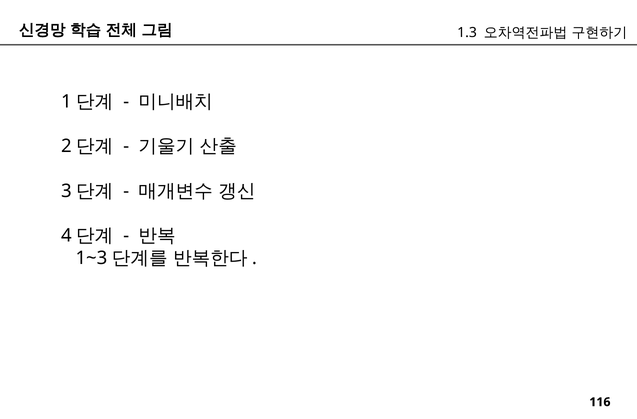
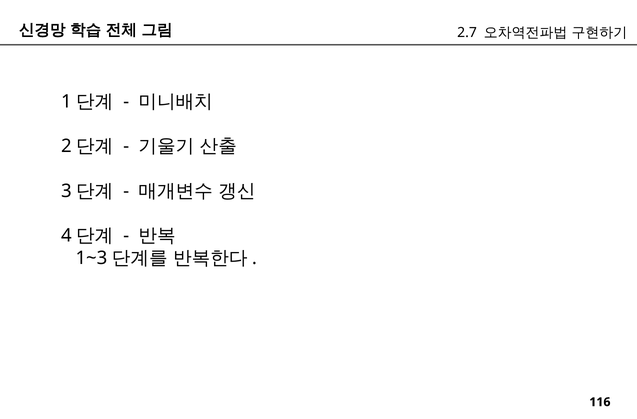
1.3: 1.3 -> 2.7 (467, 33)
